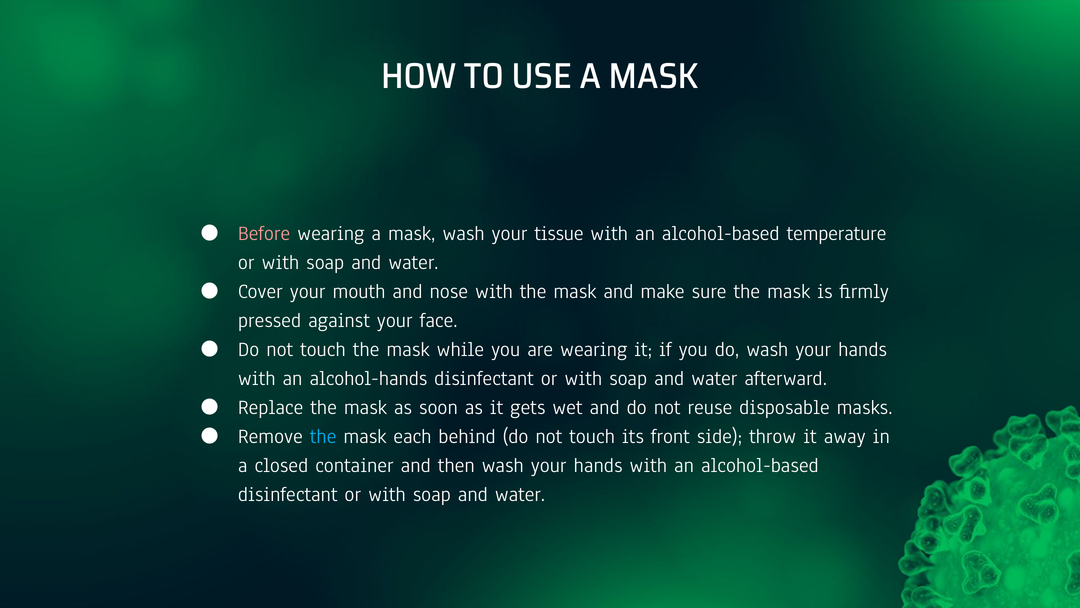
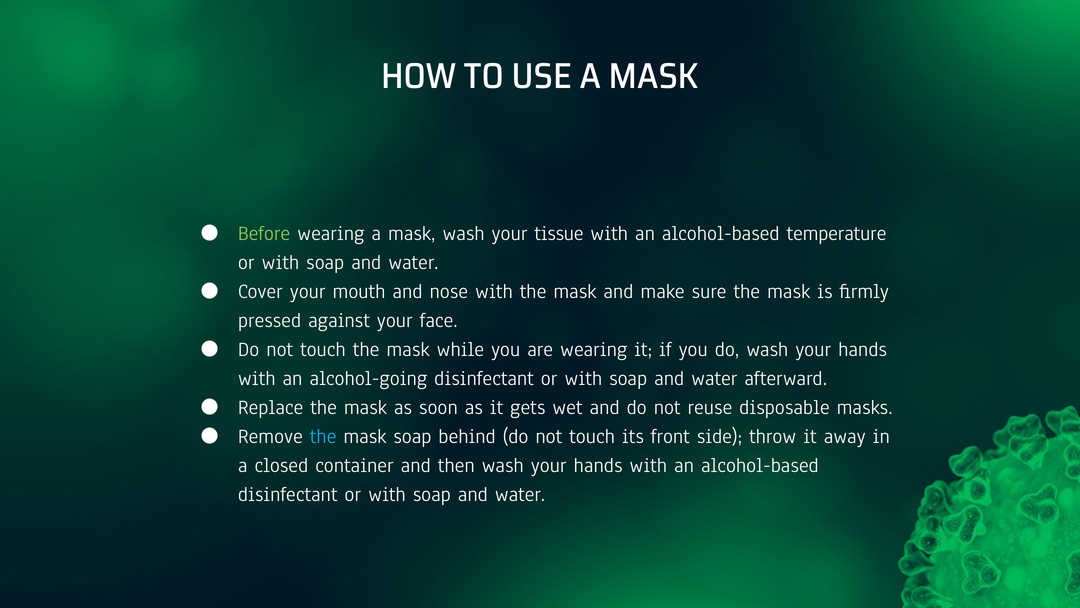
Before colour: pink -> light green (264, 233)
alcohol-hands: alcohol-hands -> alcohol-going (368, 378)
mask each: each -> soap (412, 436)
